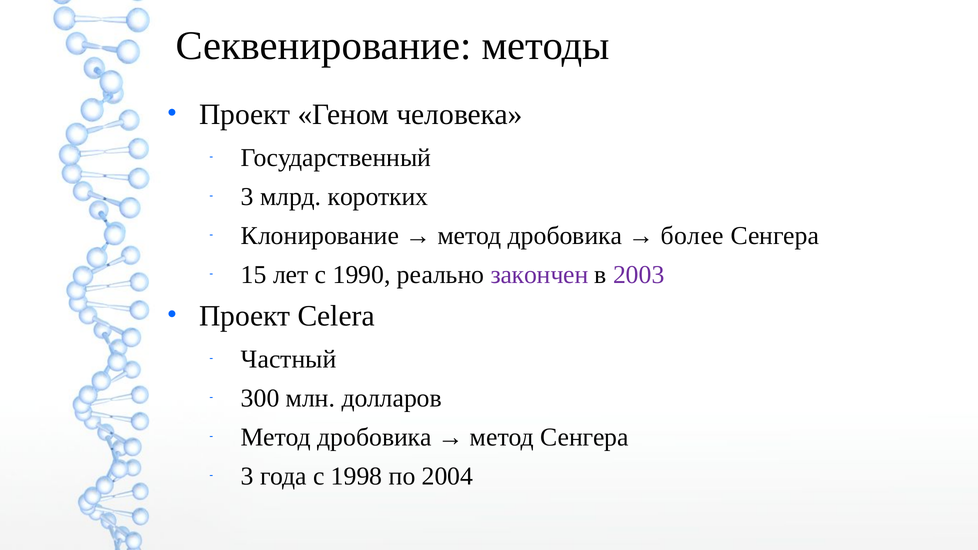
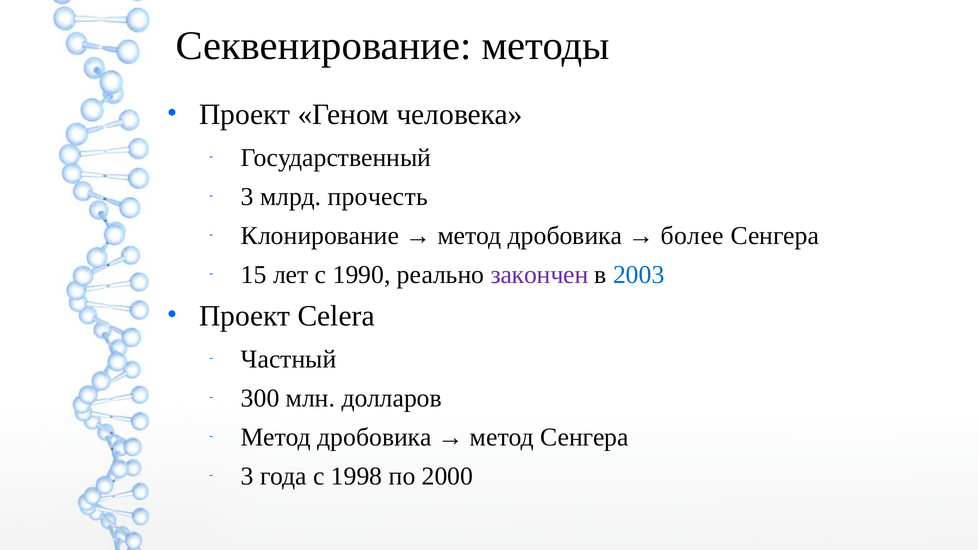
коротких: коротких -> прочесть (378, 197)
2003 colour: purple -> blue (639, 275)
2004: 2004 -> 2000 (447, 477)
